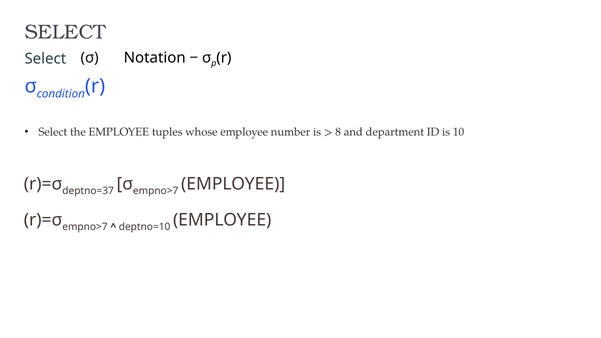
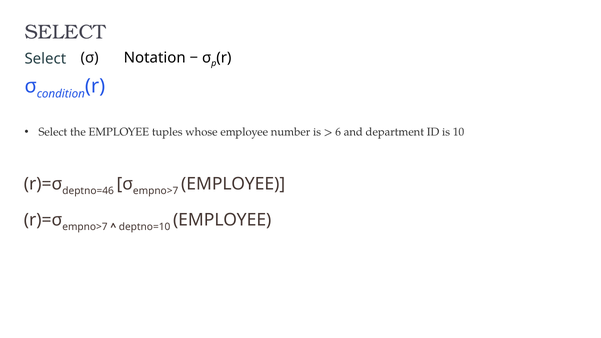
8: 8 -> 6 (338, 132)
deptno=37: deptno=37 -> deptno=46 (88, 191)
